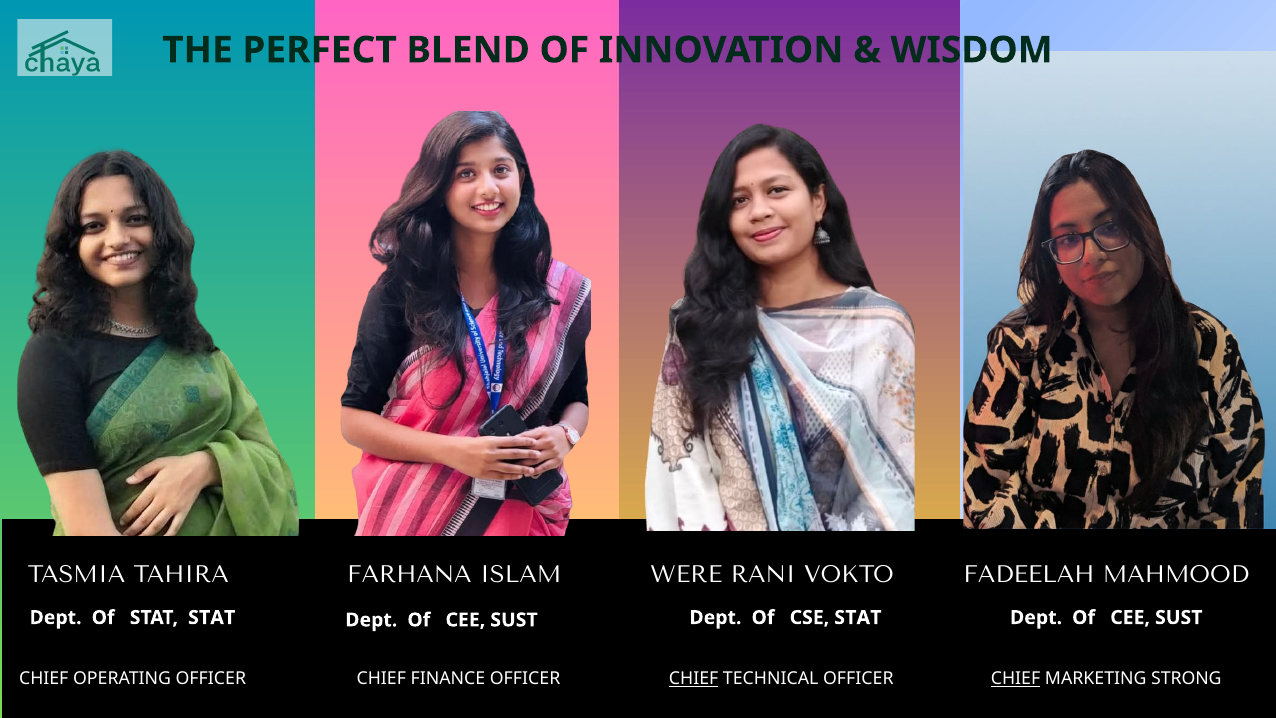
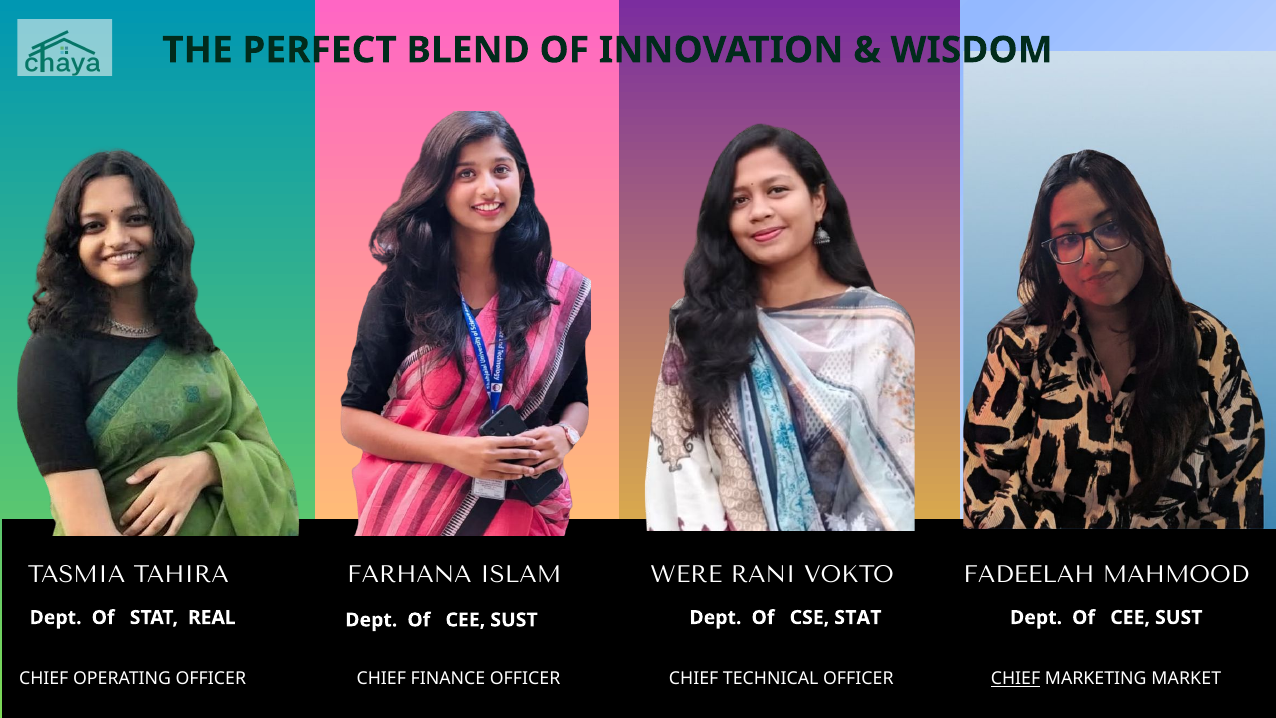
STAT STAT: STAT -> REAL (212, 617)
CHIEF underline: present -> none (694, 679)
STRONG: STRONG -> MARKET (1186, 679)
